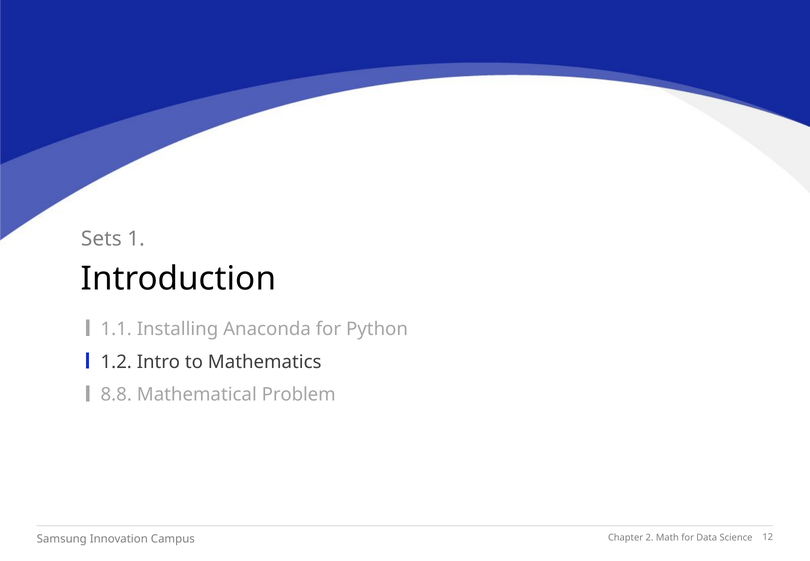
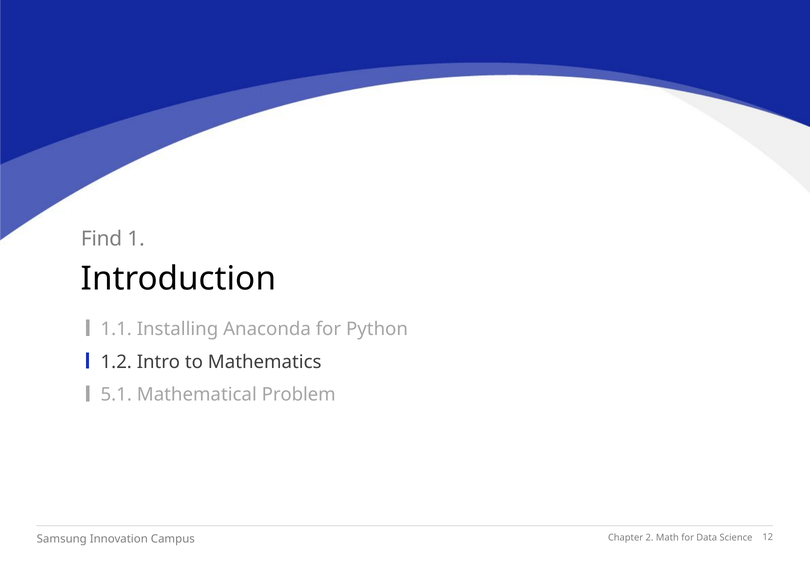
Sets: Sets -> Find (102, 239)
8.8: 8.8 -> 5.1 (116, 395)
